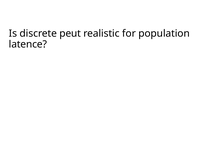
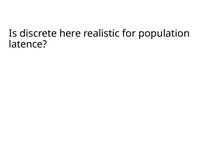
peut: peut -> here (70, 34)
